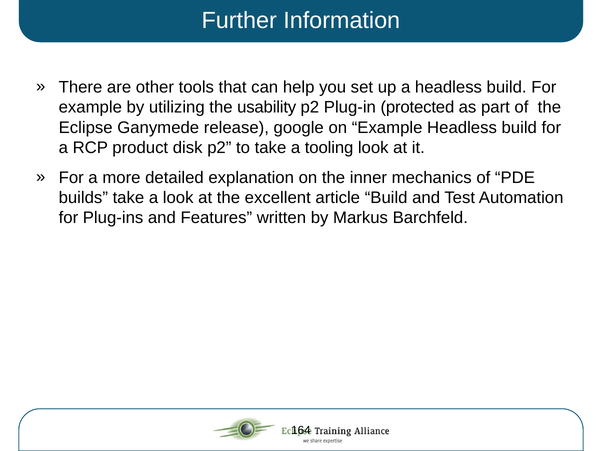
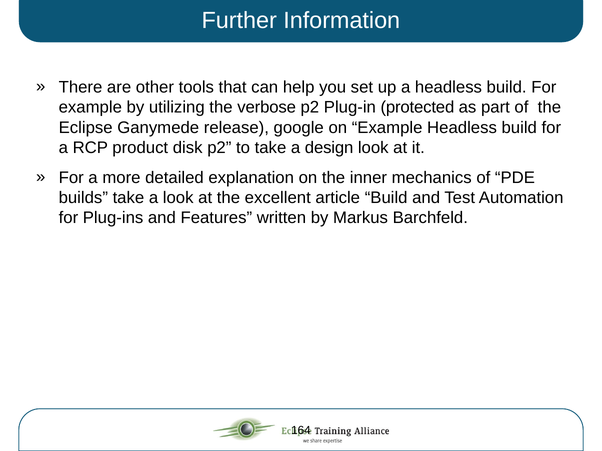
usability: usability -> verbose (267, 108)
tooling: tooling -> design (329, 148)
